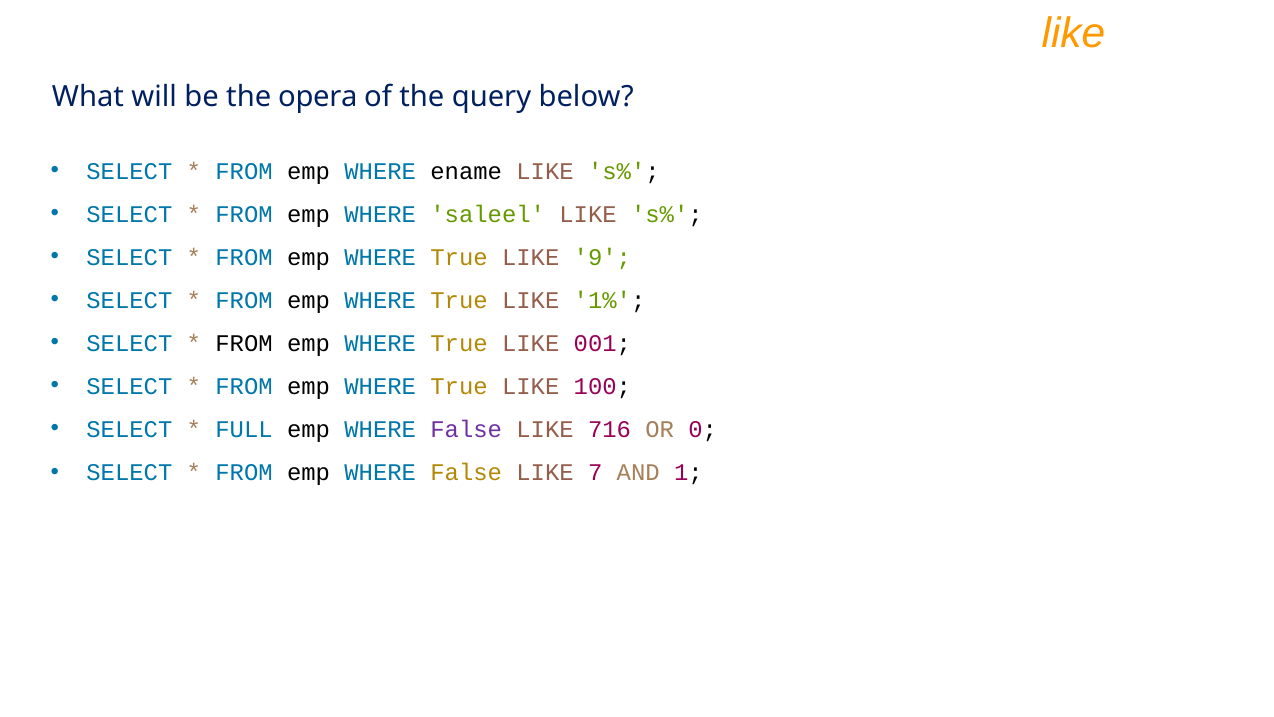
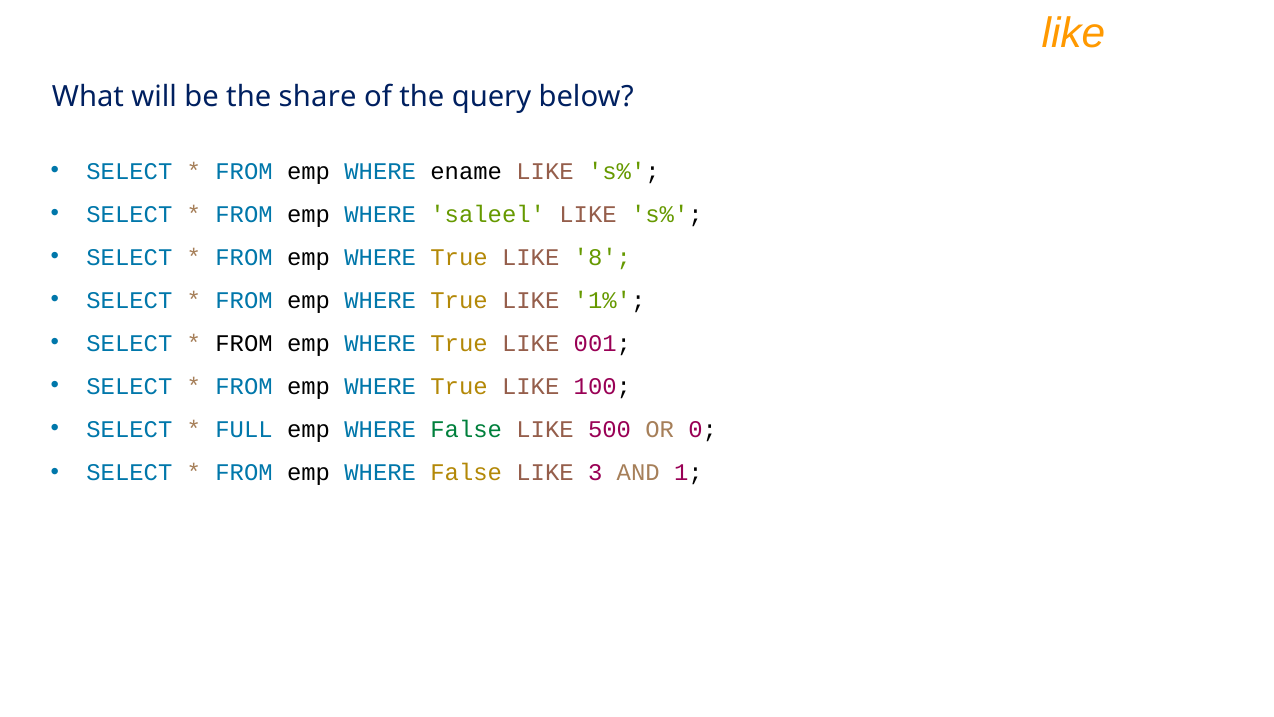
opera: opera -> share (318, 97)
9: 9 -> 8 (602, 257)
False colour: purple -> green (466, 429)
716: 716 -> 500 (610, 429)
7: 7 -> 3 (595, 472)
